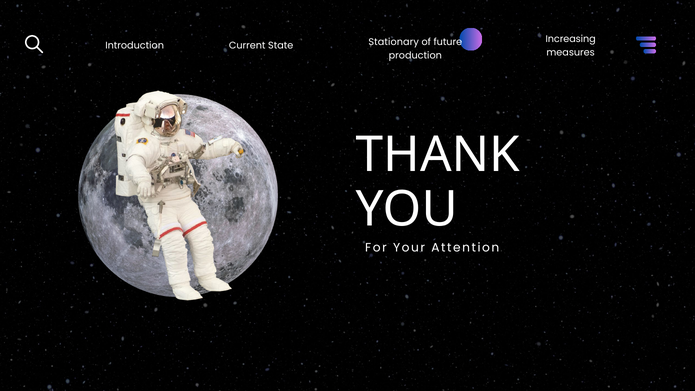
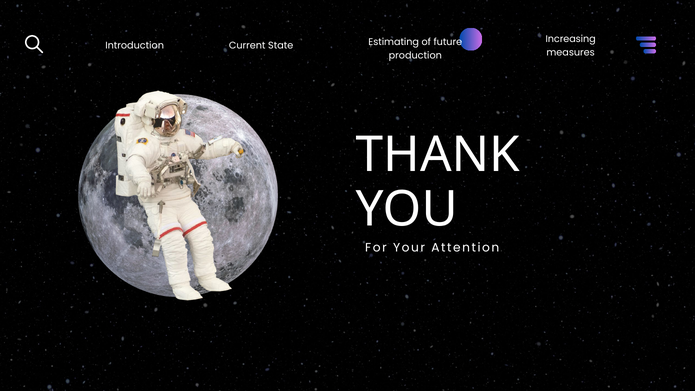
Stationary: Stationary -> Estimating (394, 42)
